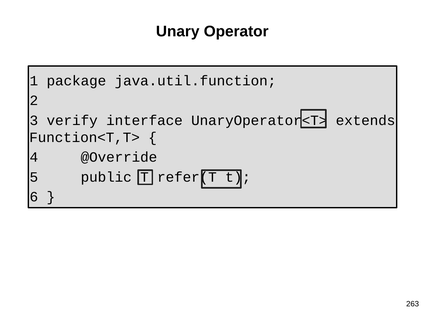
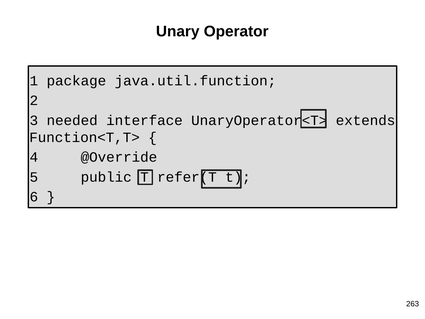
verify: verify -> needed (72, 120)
